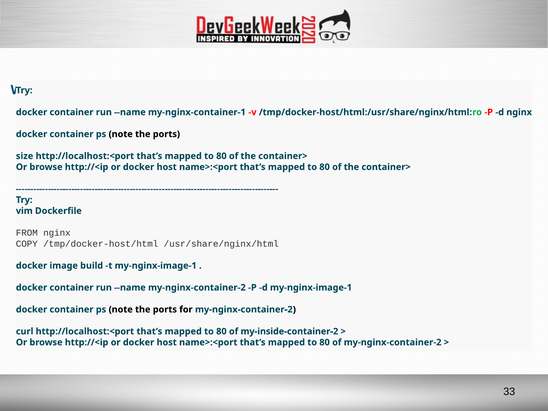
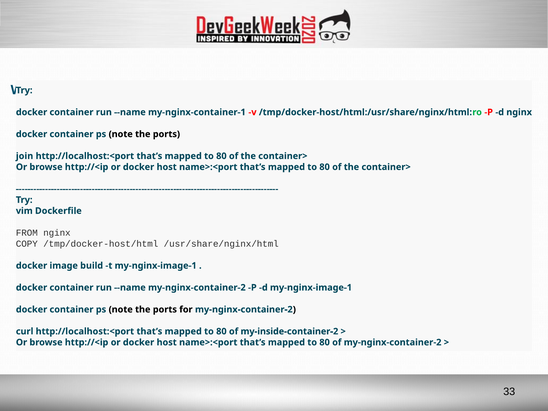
size: size -> join (25, 156)
